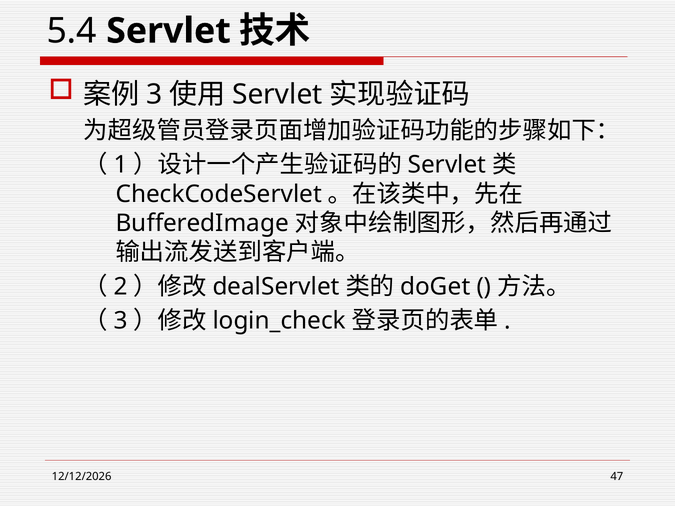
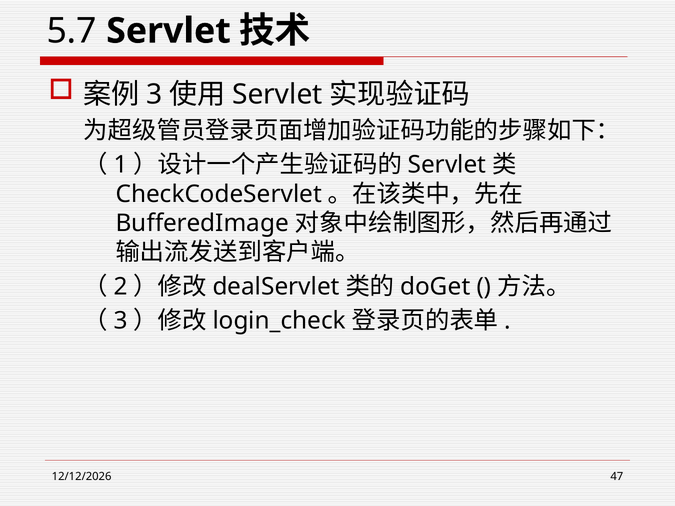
5.4: 5.4 -> 5.7 (72, 31)
